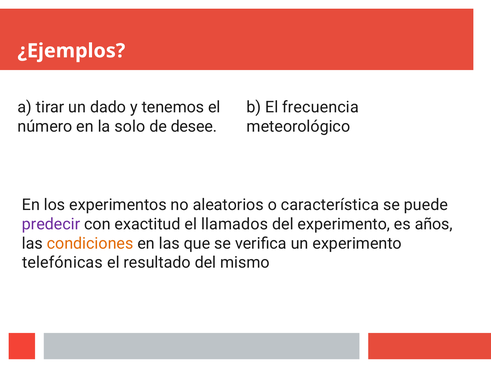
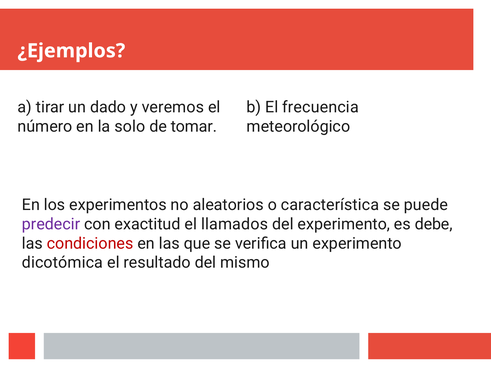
tenemos: tenemos -> veremos (173, 107)
desee: desee -> tomar (194, 126)
años: años -> debe (434, 224)
condiciones colour: orange -> red (90, 244)
telefónicas: telefónicas -> dicotómica (62, 263)
